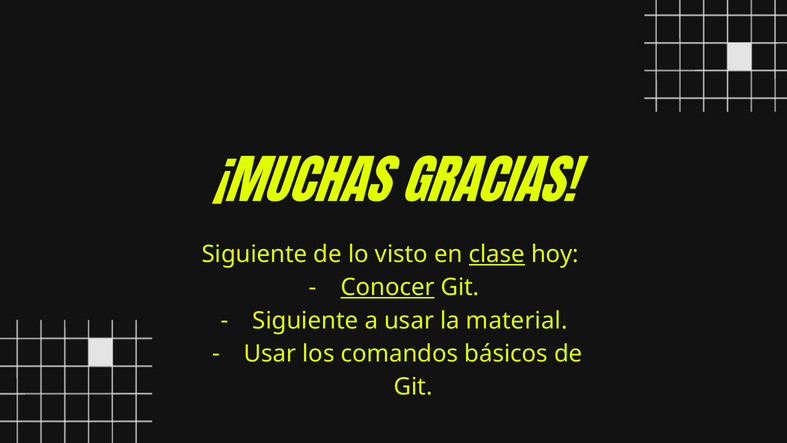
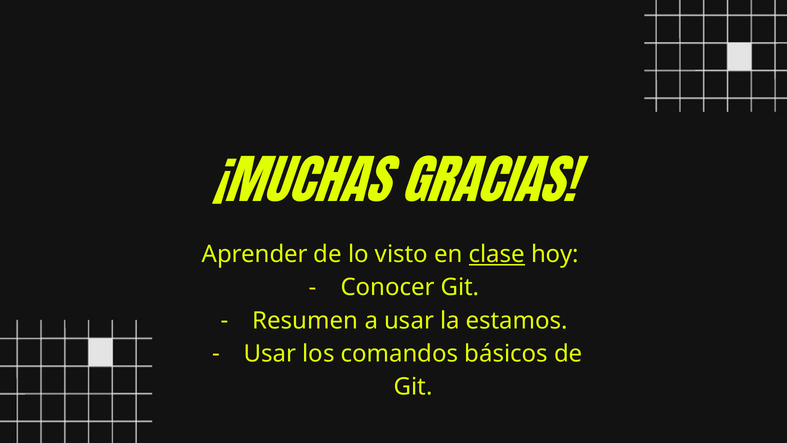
Siguiente: Siguiente -> Aprender (255, 254)
Conocer underline: present -> none (388, 287)
Siguiente: Siguiente -> Resumen (305, 320)
material: material -> estamos (517, 320)
